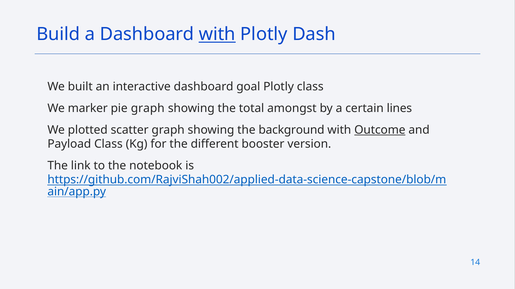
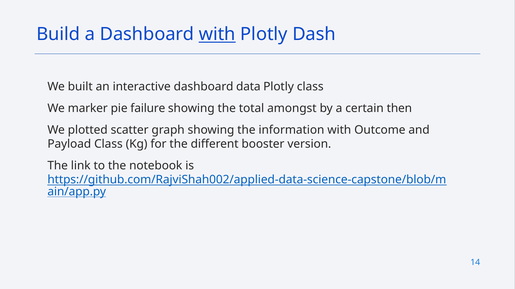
goal: goal -> data (248, 87)
pie graph: graph -> failure (148, 109)
lines: lines -> then (399, 109)
background: background -> information (291, 130)
Outcome underline: present -> none (380, 130)
